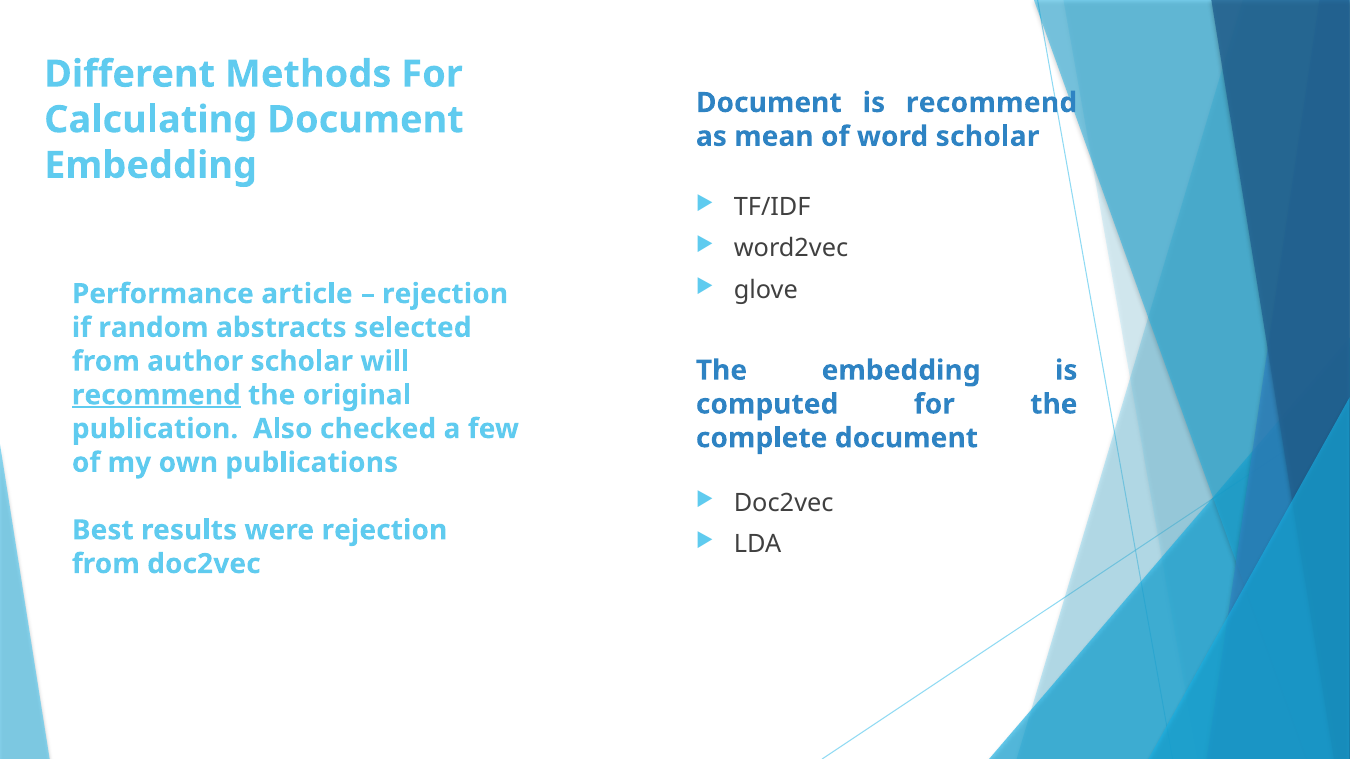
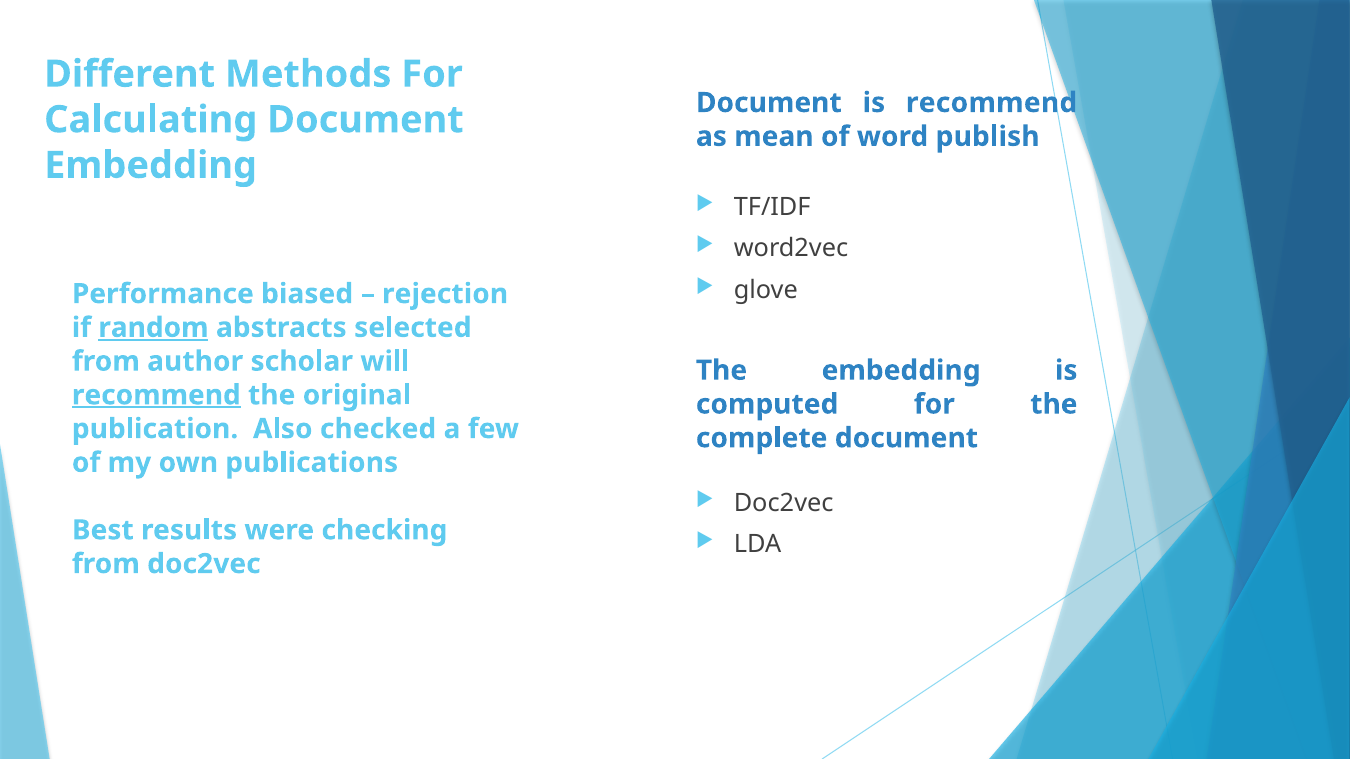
word scholar: scholar -> publish (988, 137)
article: article -> biased (307, 294)
random underline: none -> present (153, 328)
were rejection: rejection -> checking (384, 530)
